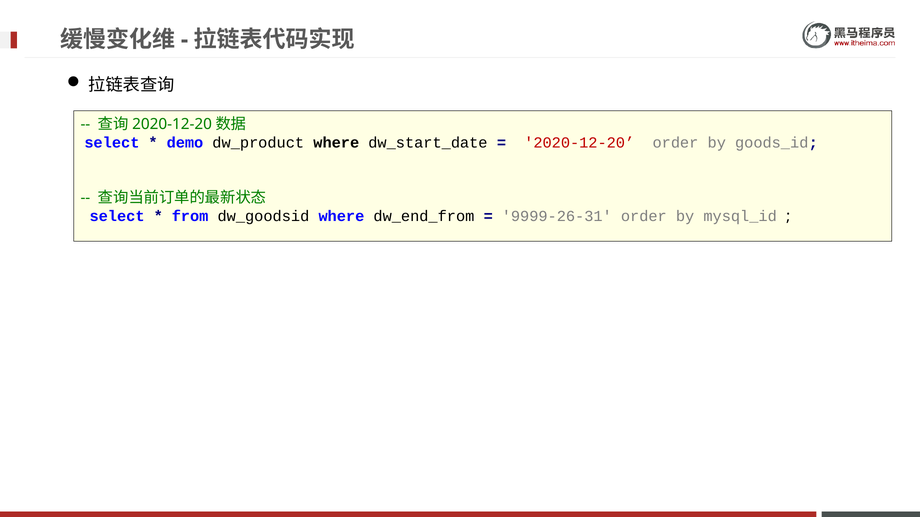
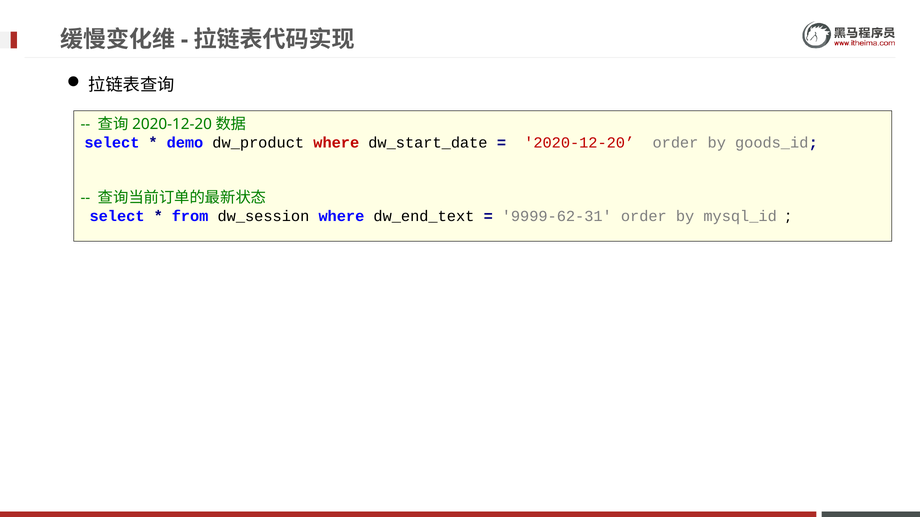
where colour: black -> red (336, 143)
dw_goodsid: dw_goodsid -> dw_session (263, 216)
dw_end_from: dw_end_from -> dw_end_text (424, 216)
9999-26-31: 9999-26-31 -> 9999-62-31 (557, 216)
